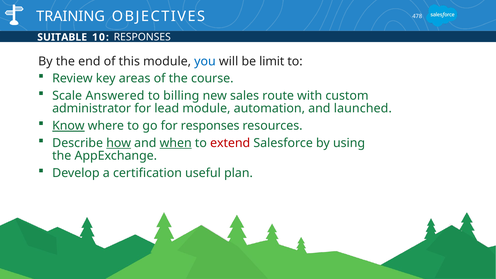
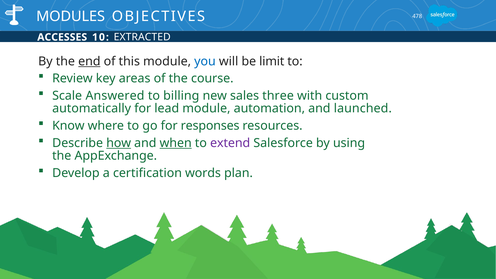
TRAINING: TRAINING -> MODULES (71, 16)
SUITABLE: SUITABLE -> ACCESSES (62, 37)
10 RESPONSES: RESPONSES -> EXTRACTED (142, 37)
end underline: none -> present (89, 61)
route: route -> three (278, 96)
administrator: administrator -> automatically (92, 108)
Know underline: present -> none (68, 126)
extend colour: red -> purple (230, 143)
useful: useful -> words (203, 173)
